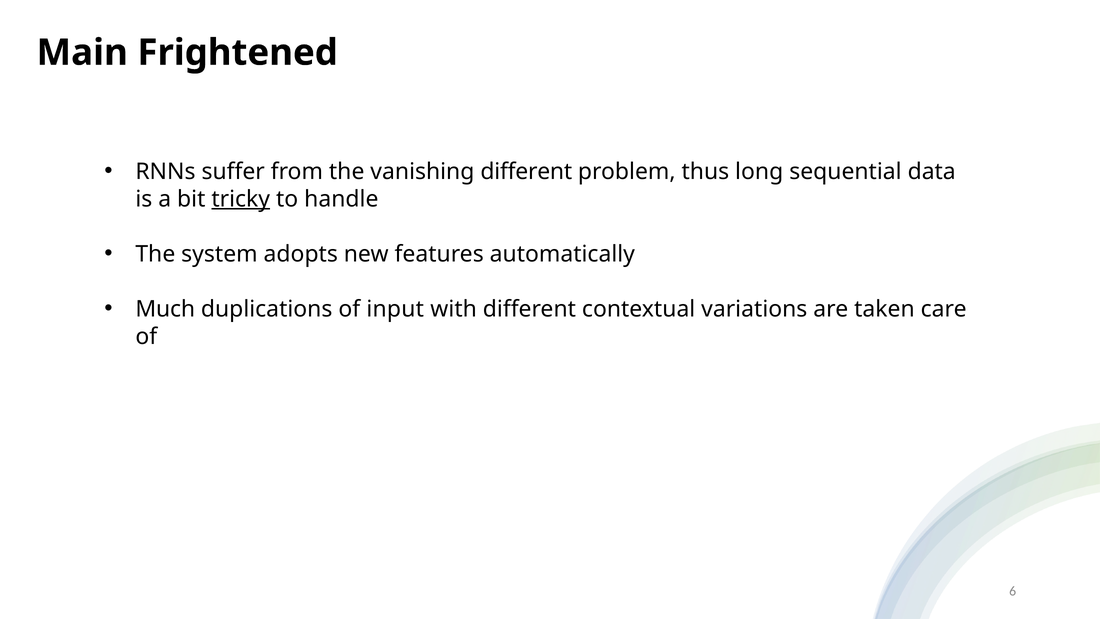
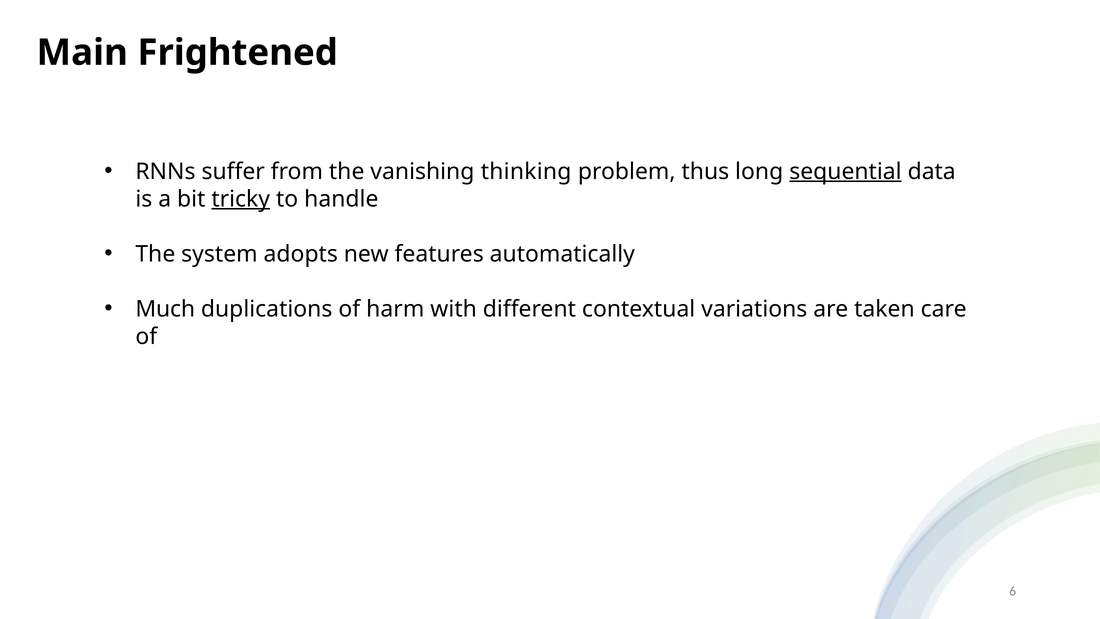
vanishing different: different -> thinking (526, 171)
sequential underline: none -> present (845, 171)
input: input -> harm (395, 309)
